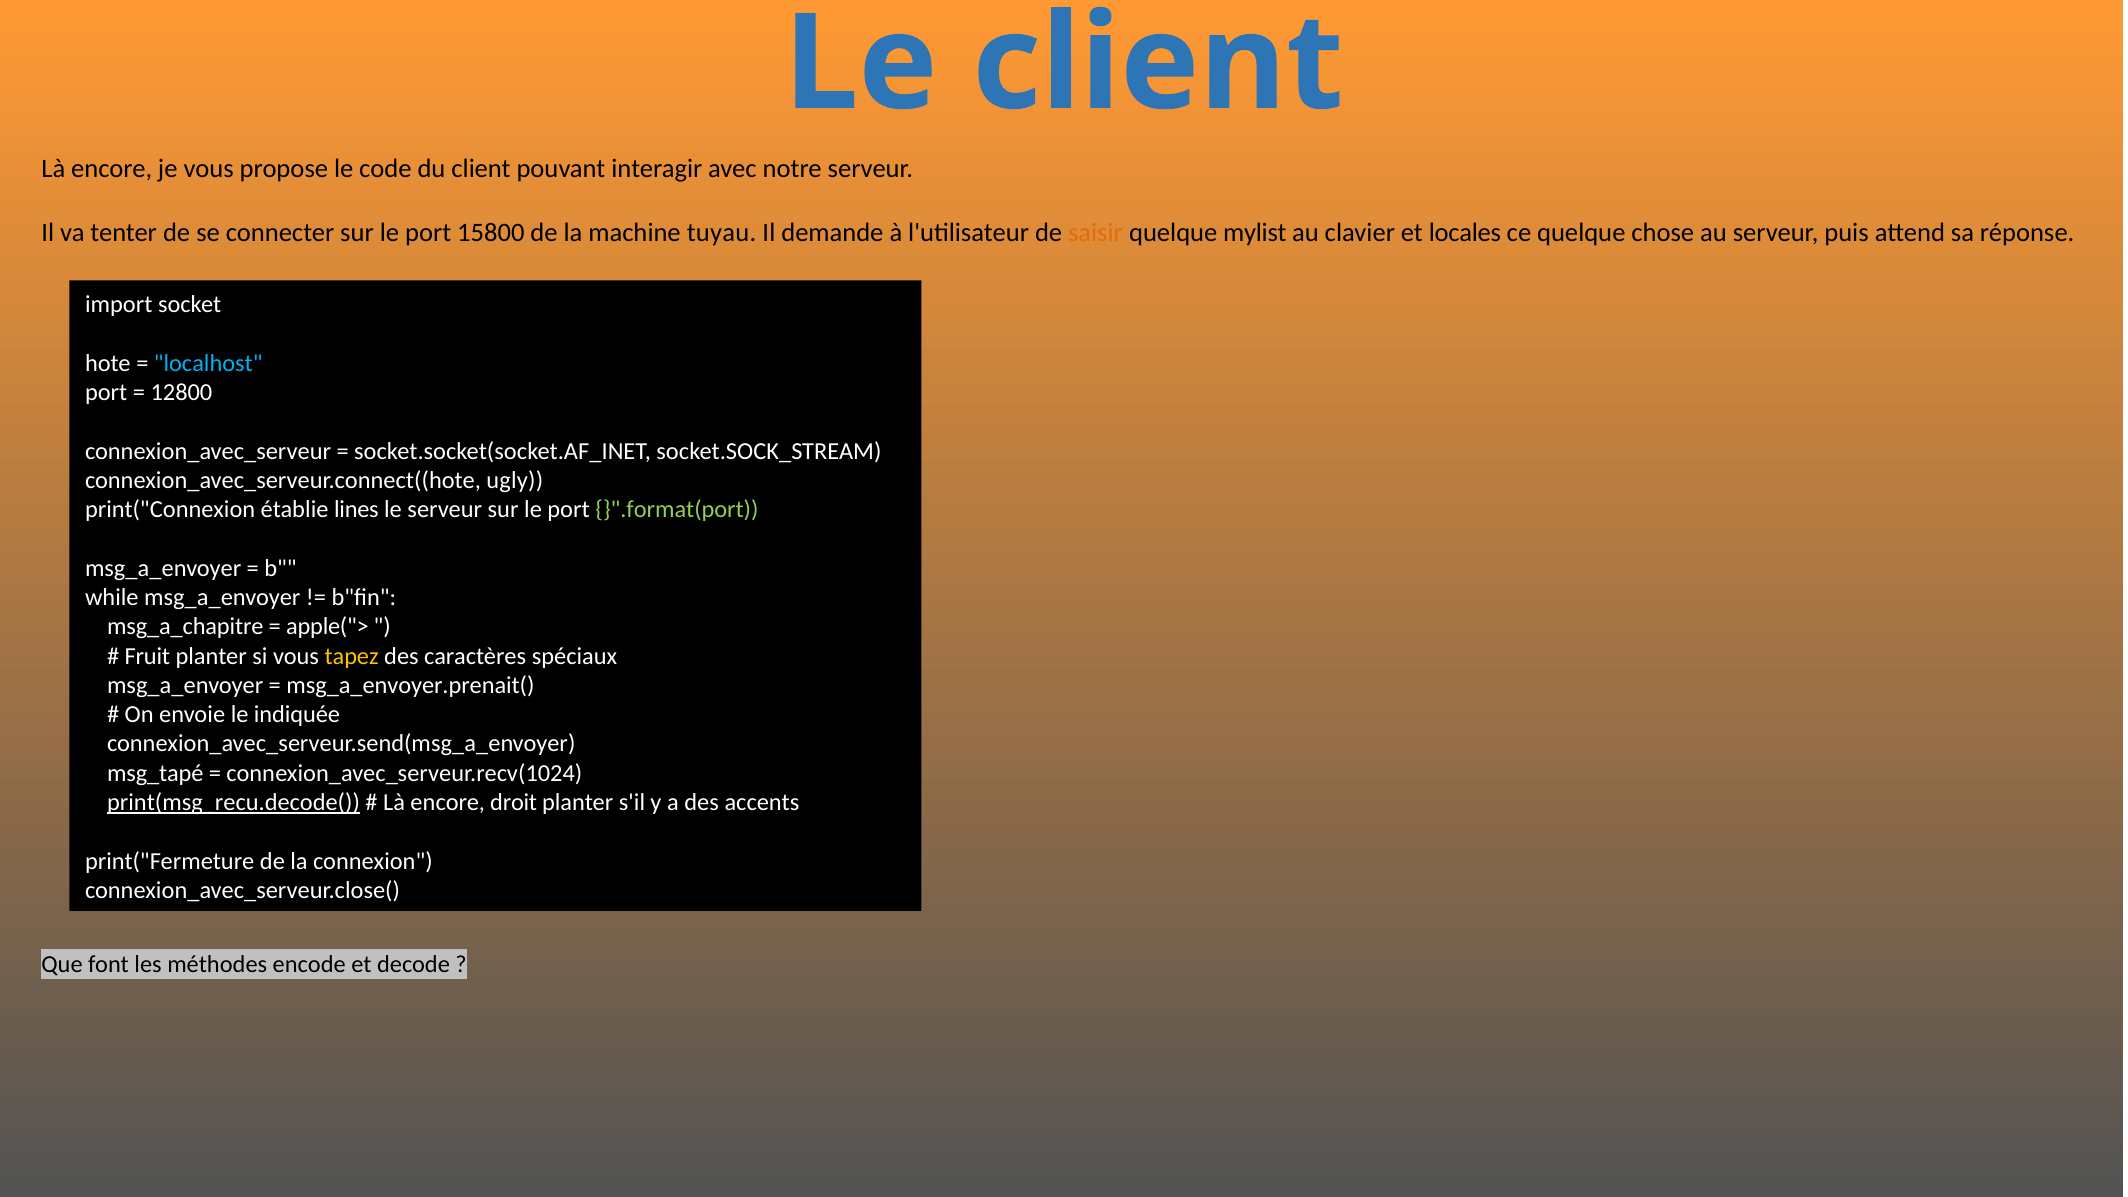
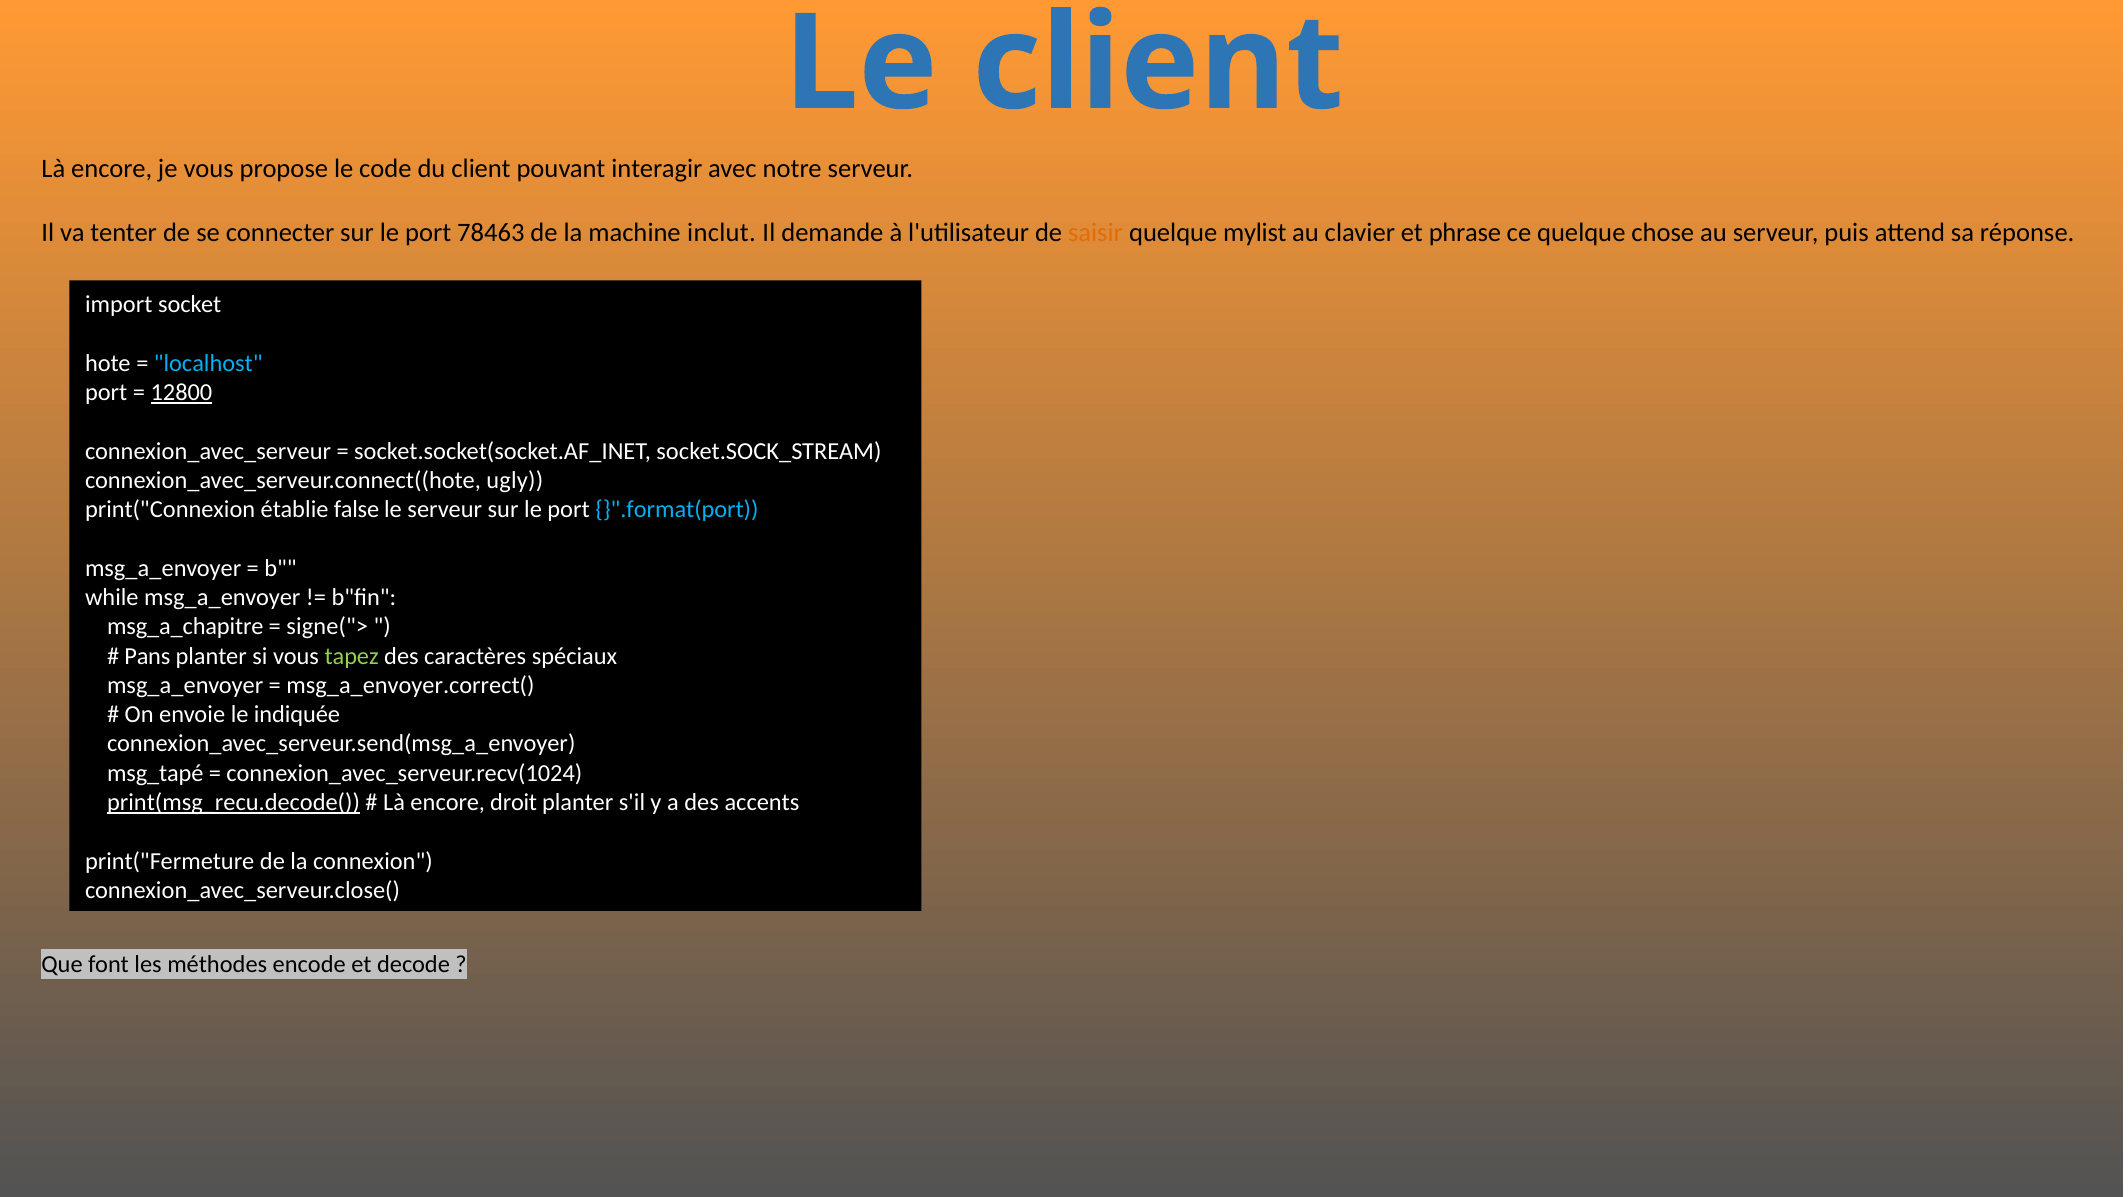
15800: 15800 -> 78463 (491, 233)
tuyau: tuyau -> inclut (721, 233)
locales: locales -> phrase (1465, 233)
12800 underline: none -> present (181, 392)
lines: lines -> false (356, 510)
}".format(port colour: light green -> light blue (677, 510)
apple(">: apple("> -> signe("> (327, 627)
Fruit: Fruit -> Pans (147, 656)
tapez colour: yellow -> light green (352, 656)
msg_a_envoyer.prenait(: msg_a_envoyer.prenait( -> msg_a_envoyer.correct( (410, 685)
